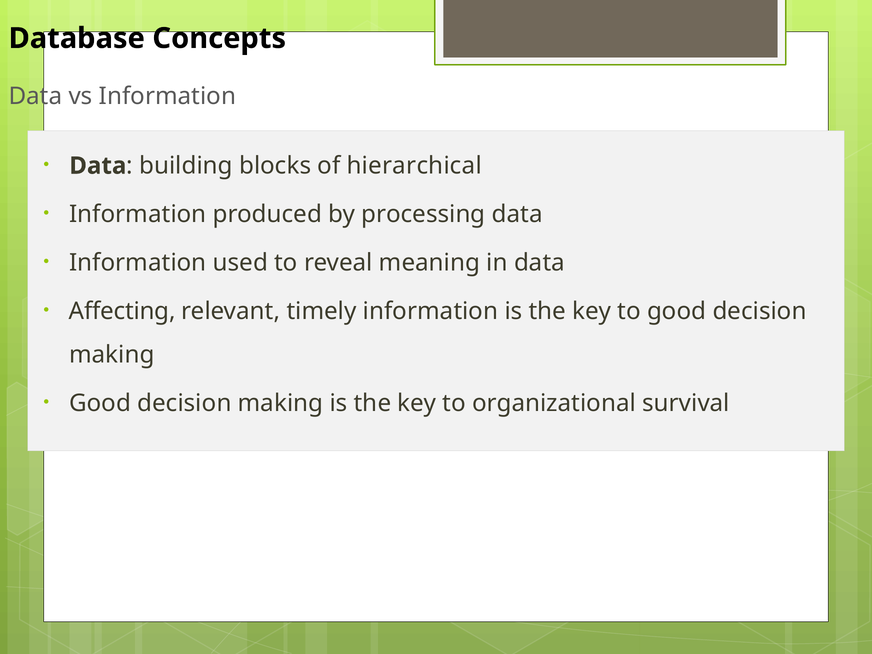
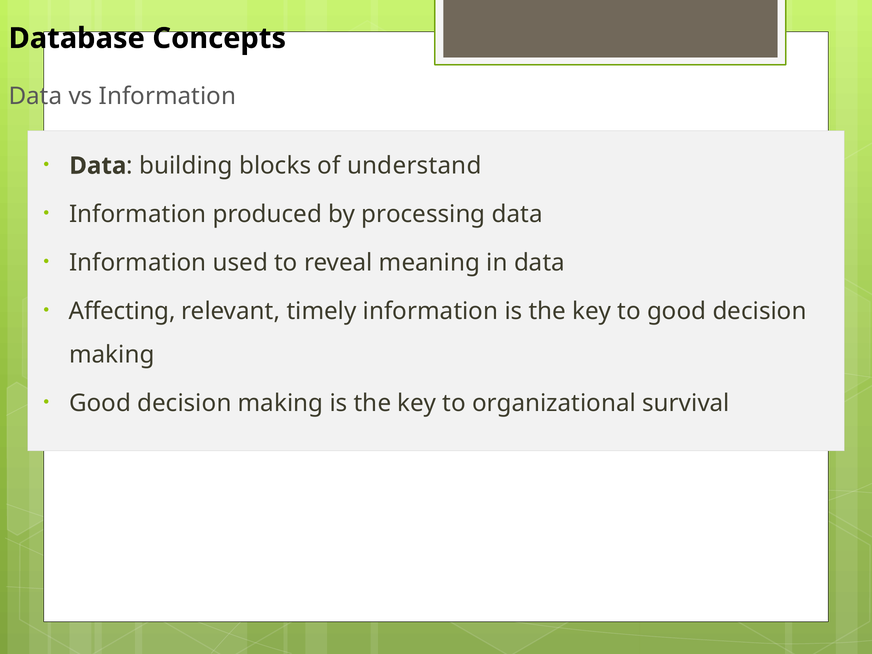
hierarchical: hierarchical -> understand (414, 166)
